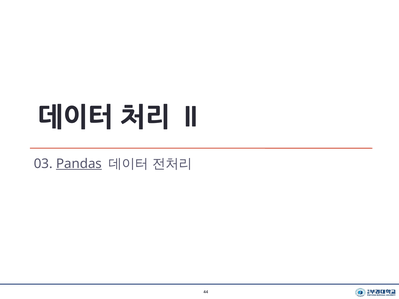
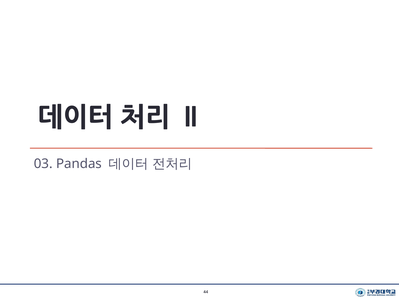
Pandas underline: present -> none (79, 164)
